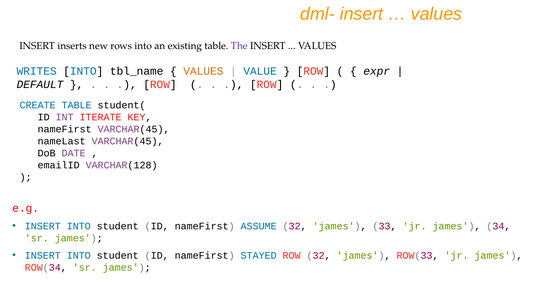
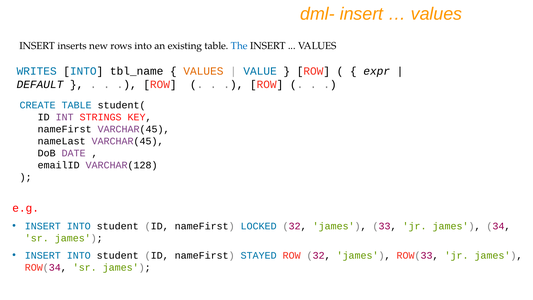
The colour: purple -> blue (239, 46)
ITERATE: ITERATE -> STRINGS (101, 117)
ASSUME: ASSUME -> LOCKED (259, 226)
